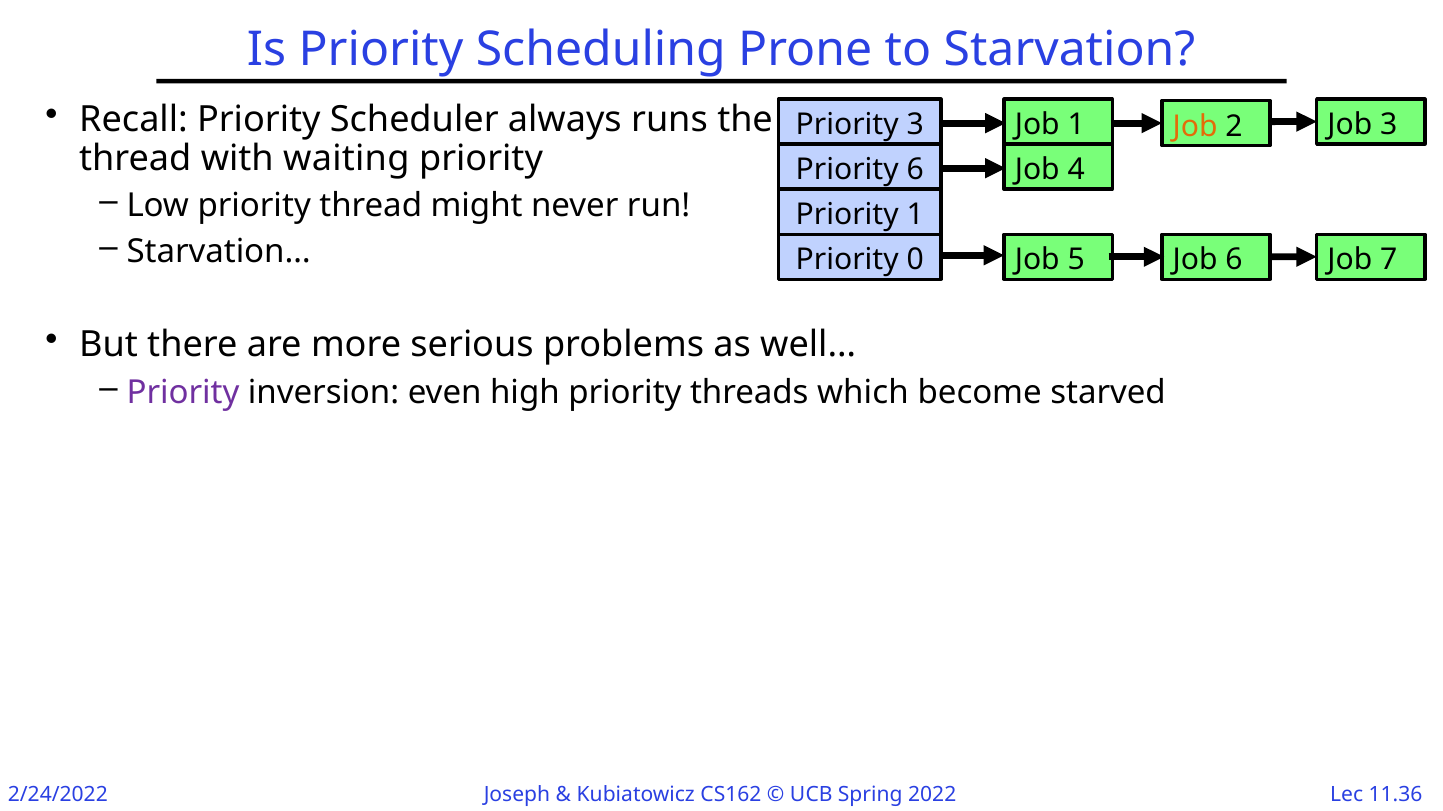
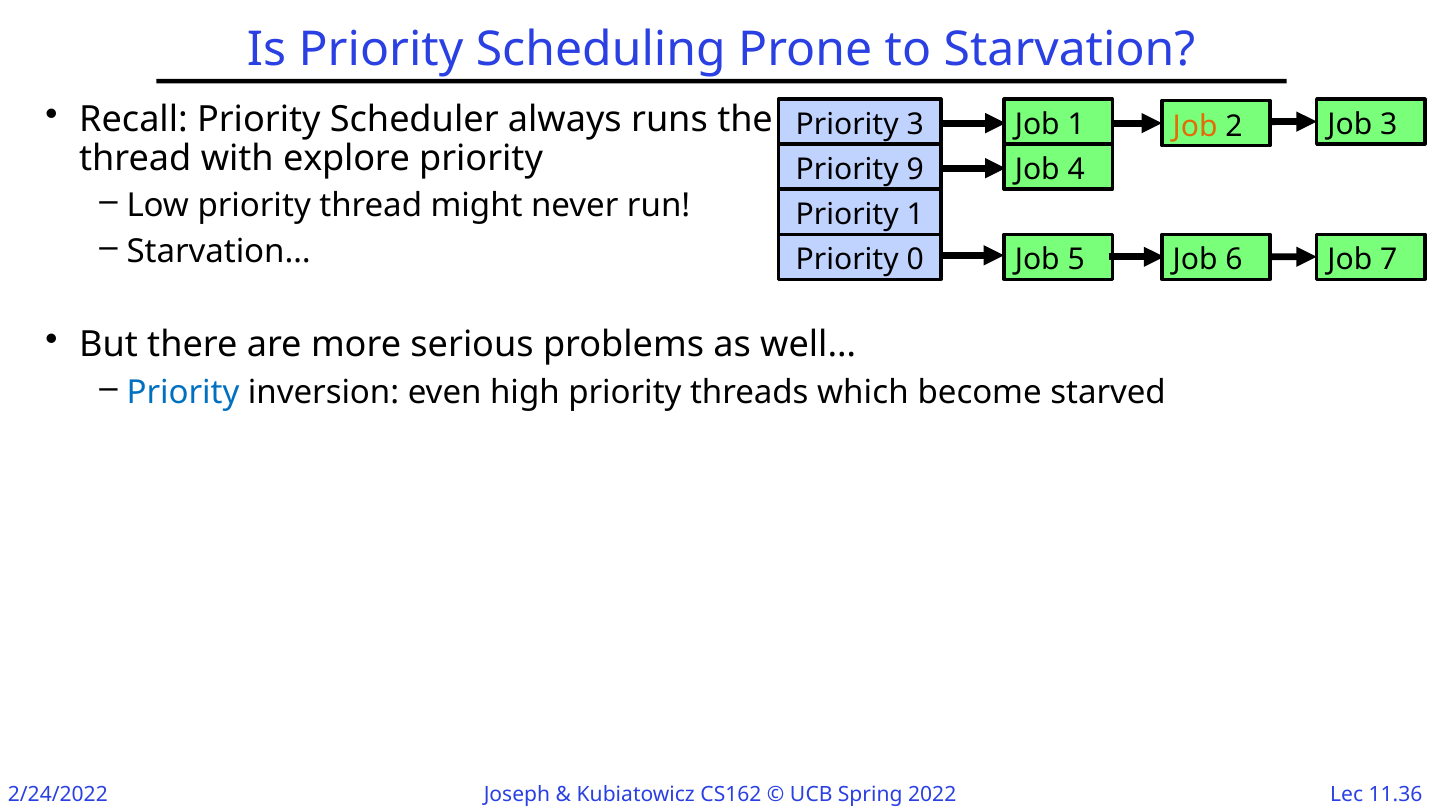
waiting: waiting -> explore (347, 159)
Priority 6: 6 -> 9 (915, 170)
Priority colour: purple -> blue (183, 393)
